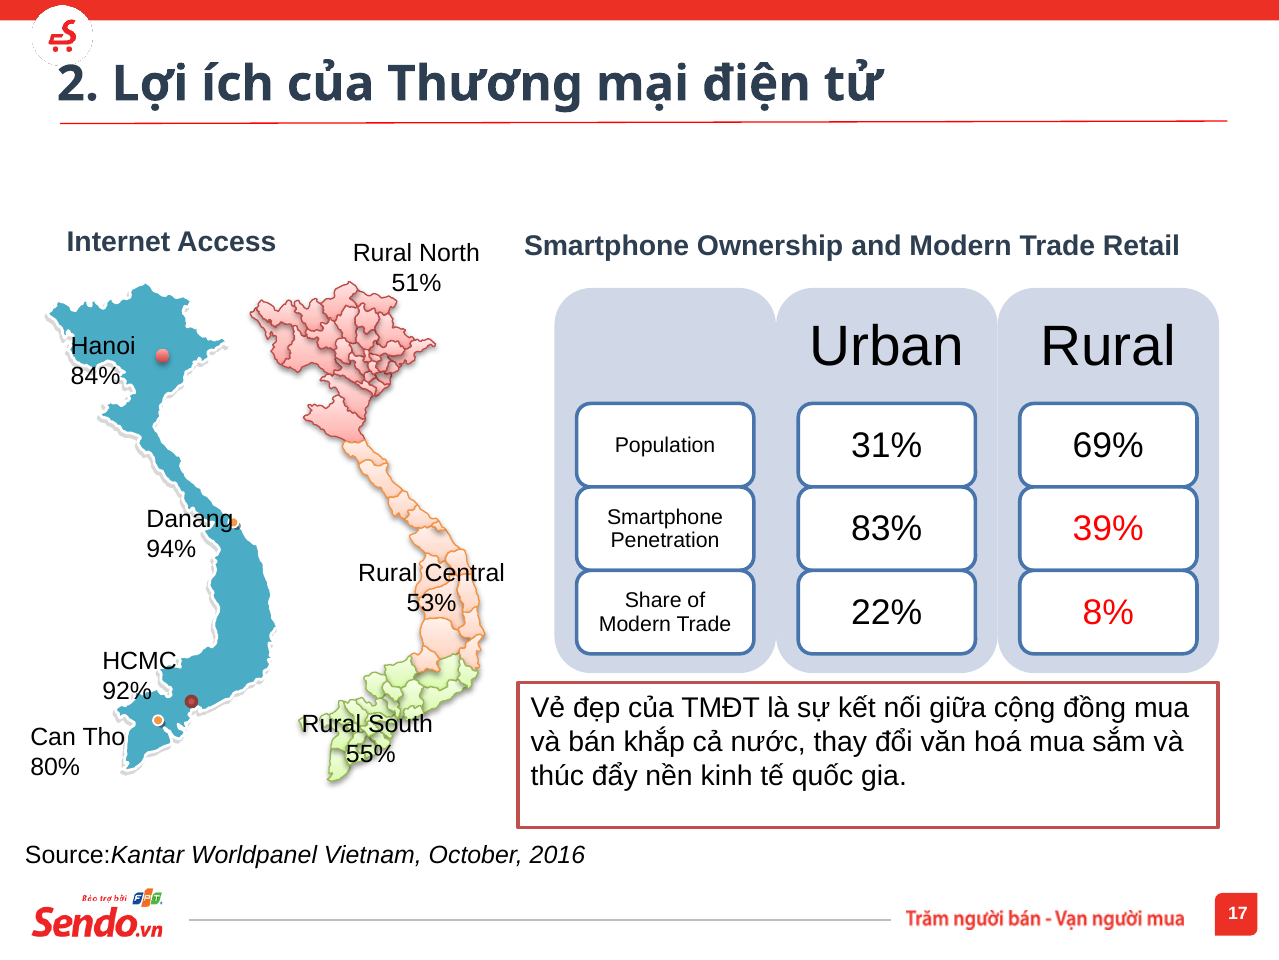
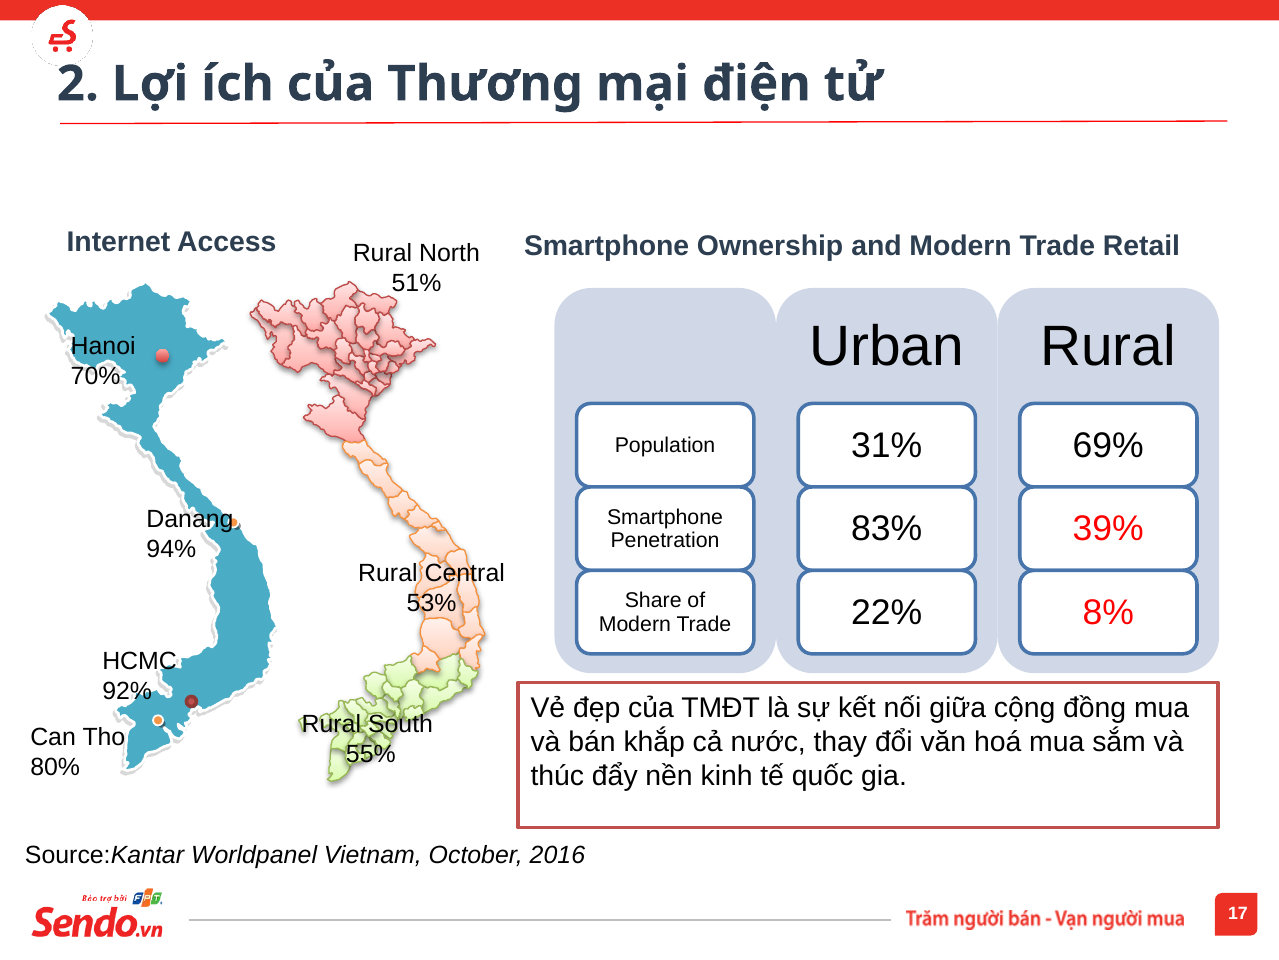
84%: 84% -> 70% (96, 376)
